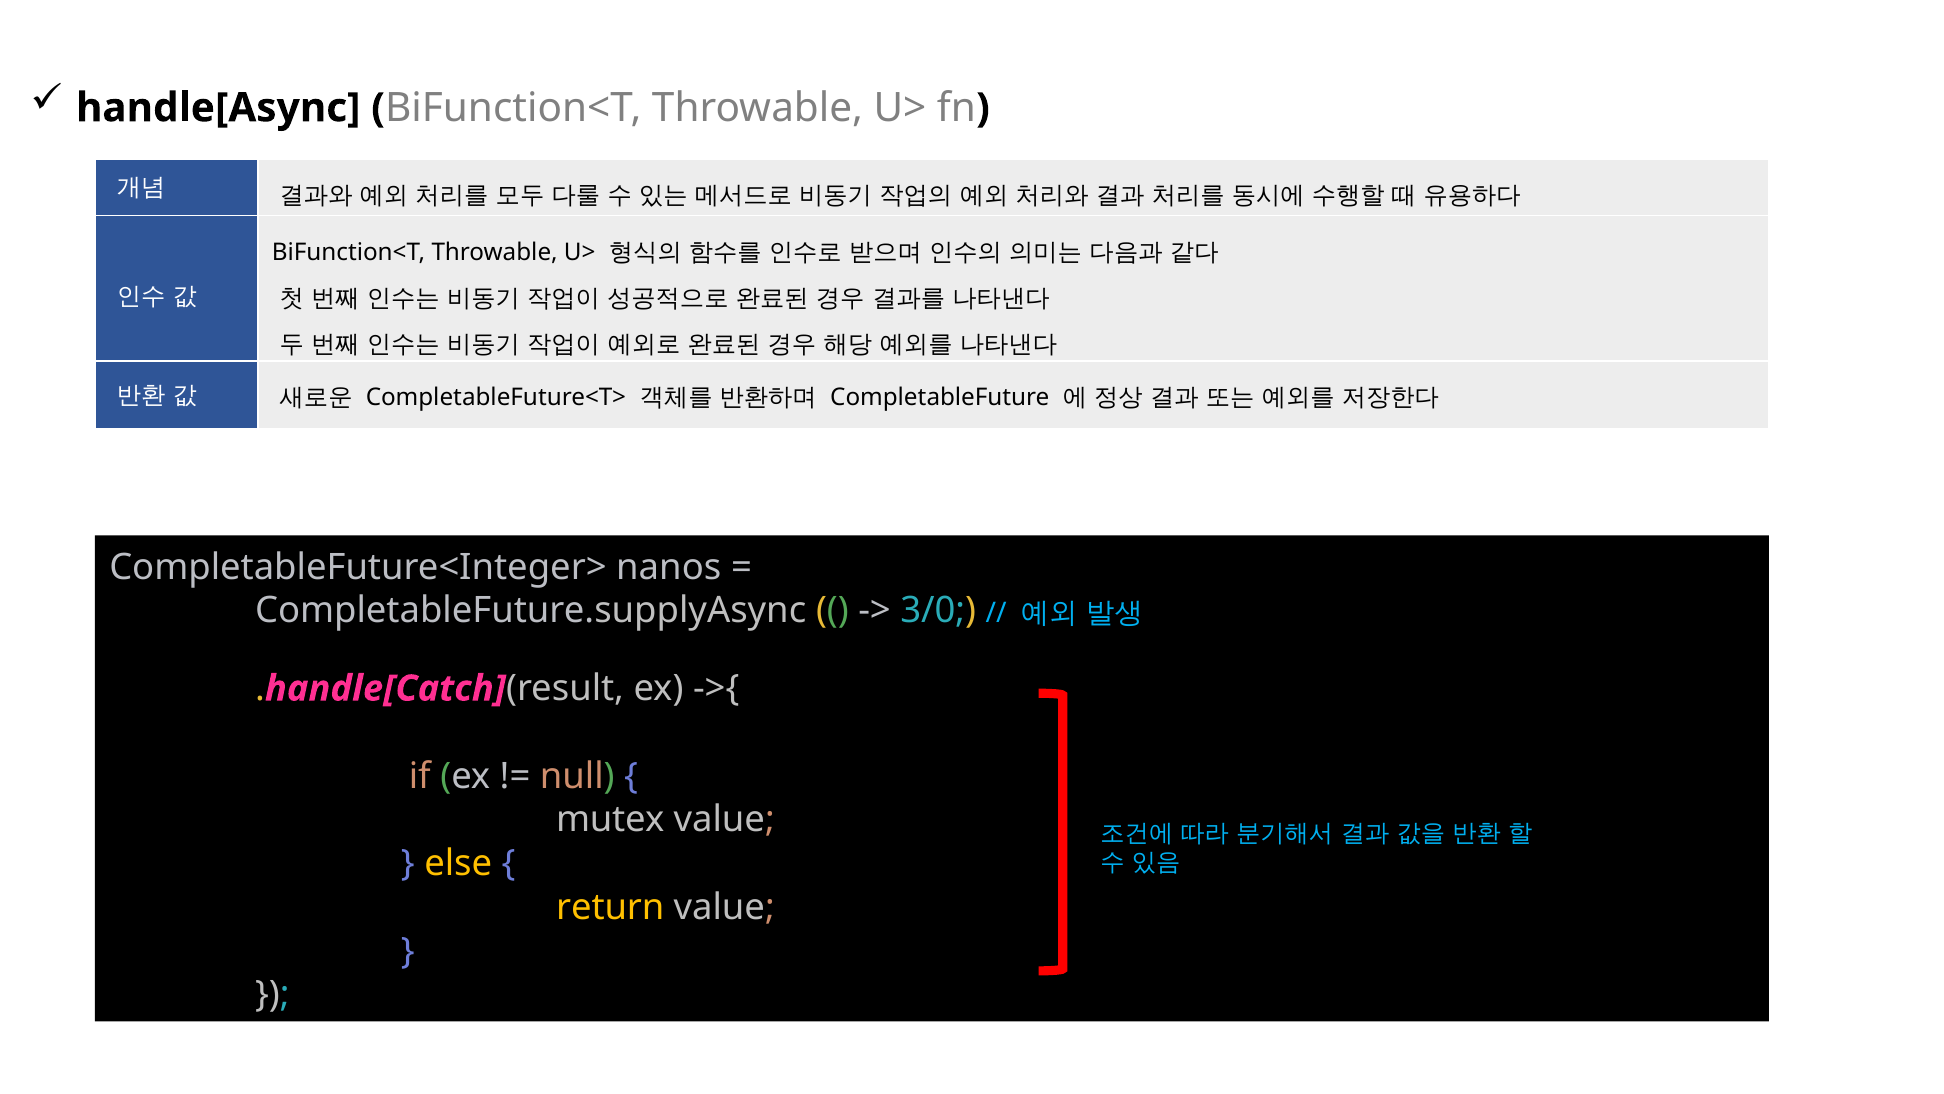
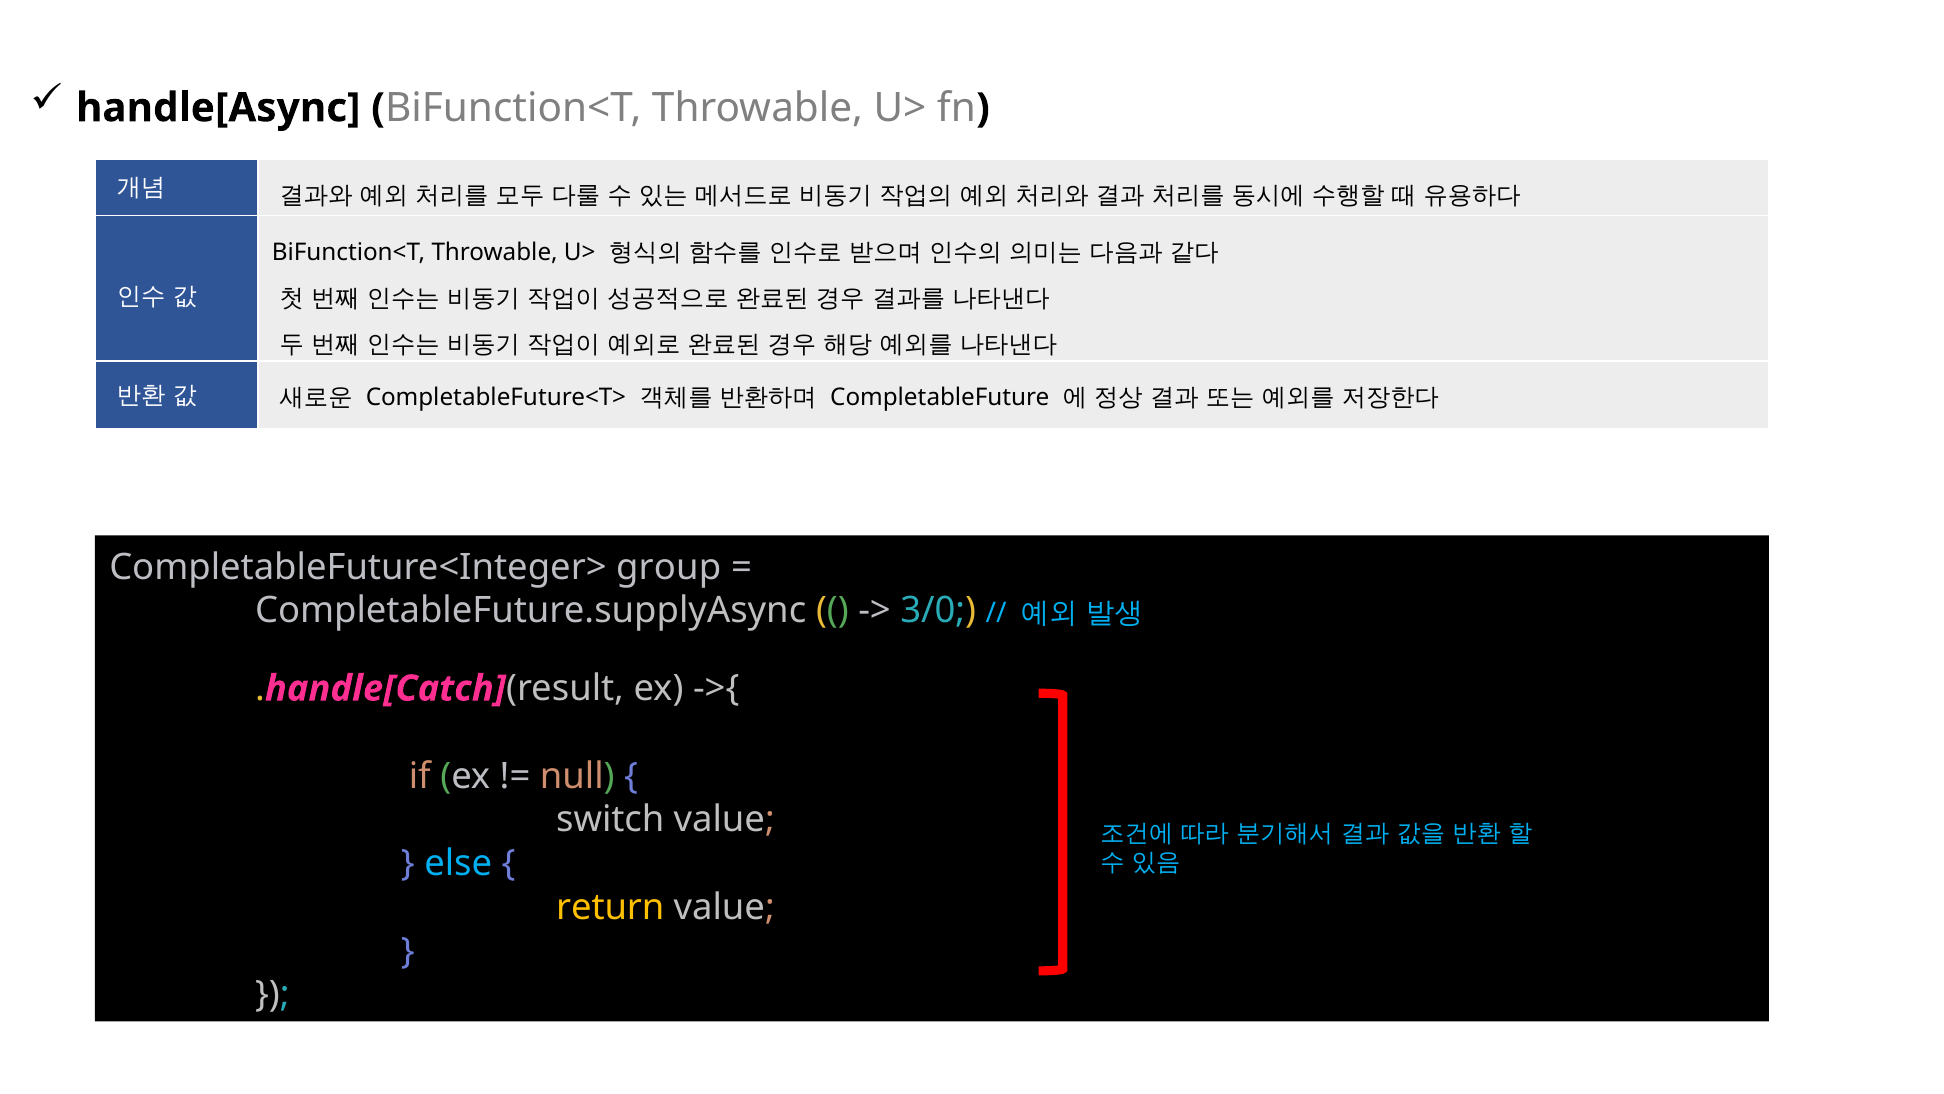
nanos: nanos -> group (669, 567)
mutex: mutex -> switch (610, 819)
else colour: yellow -> light blue (458, 863)
